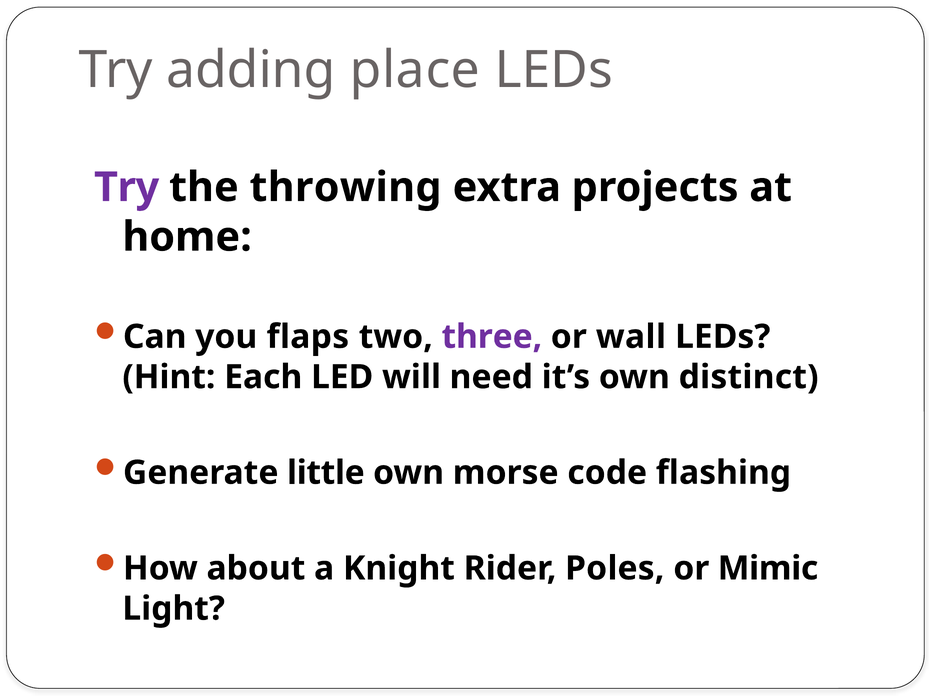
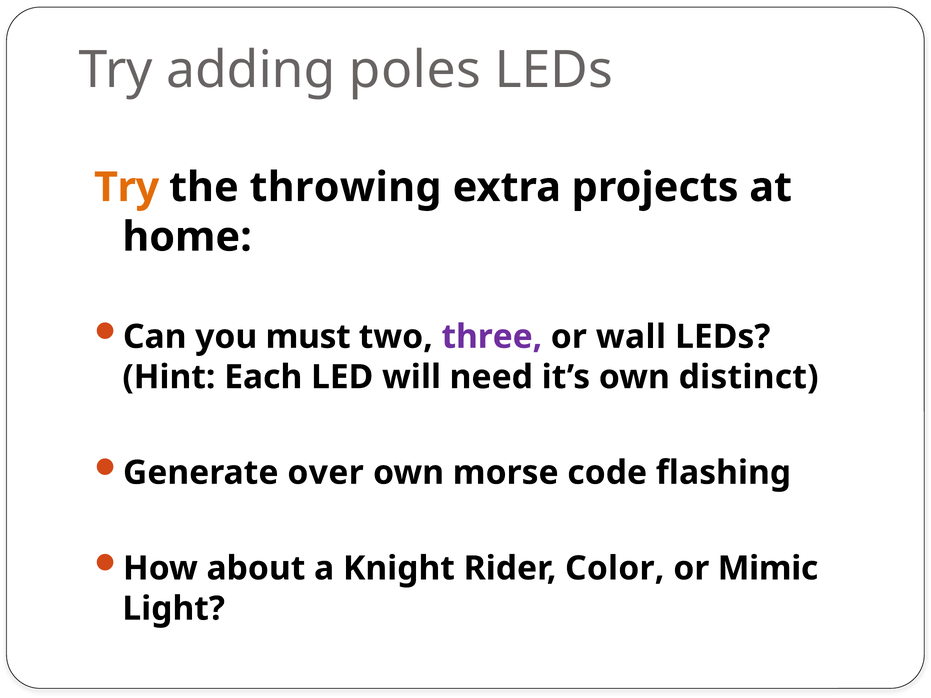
place: place -> poles (415, 70)
Try colour: purple -> orange (127, 187)
flaps: flaps -> must (308, 337)
little: little -> over (326, 473)
Poles: Poles -> Color (615, 569)
